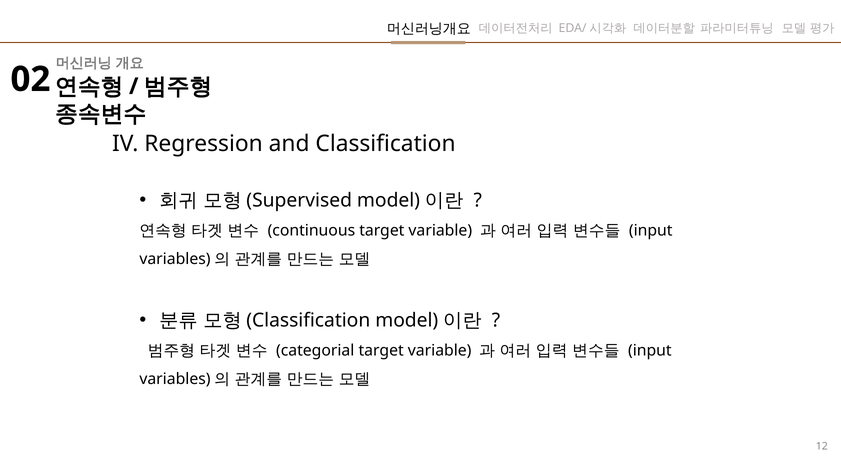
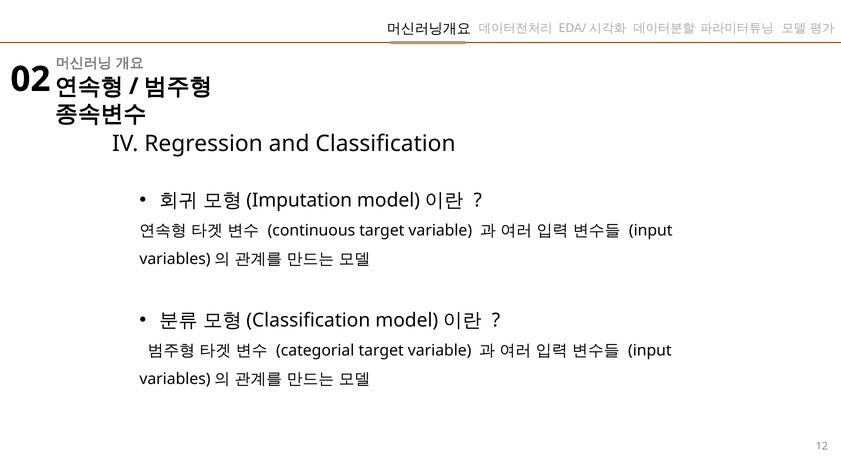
Supervised: Supervised -> Imputation (299, 201)
